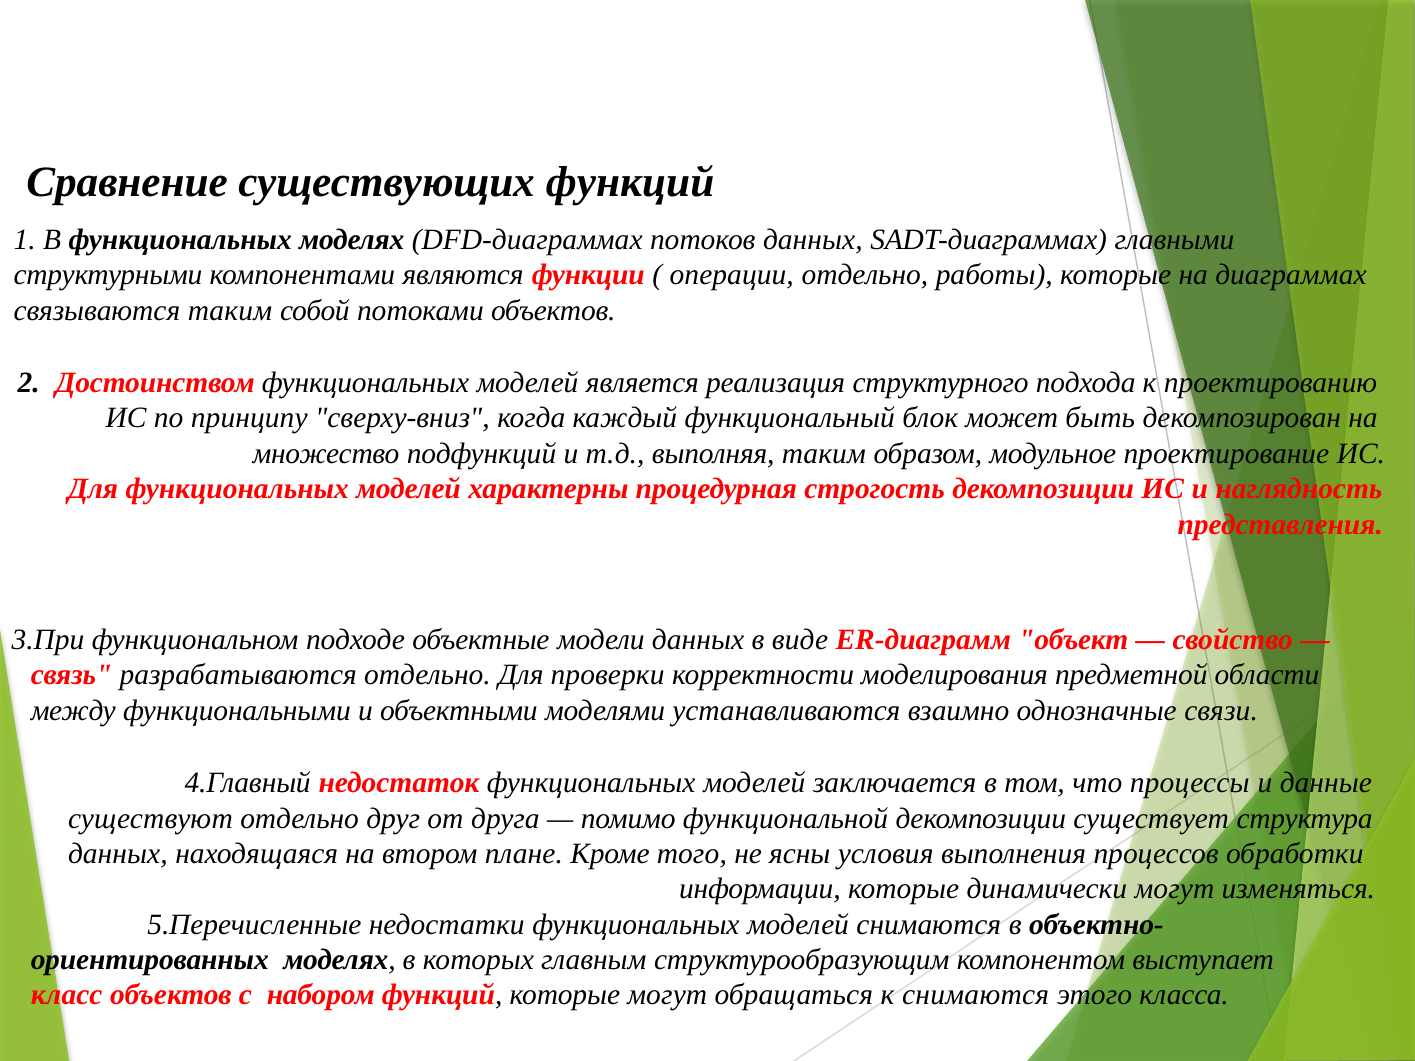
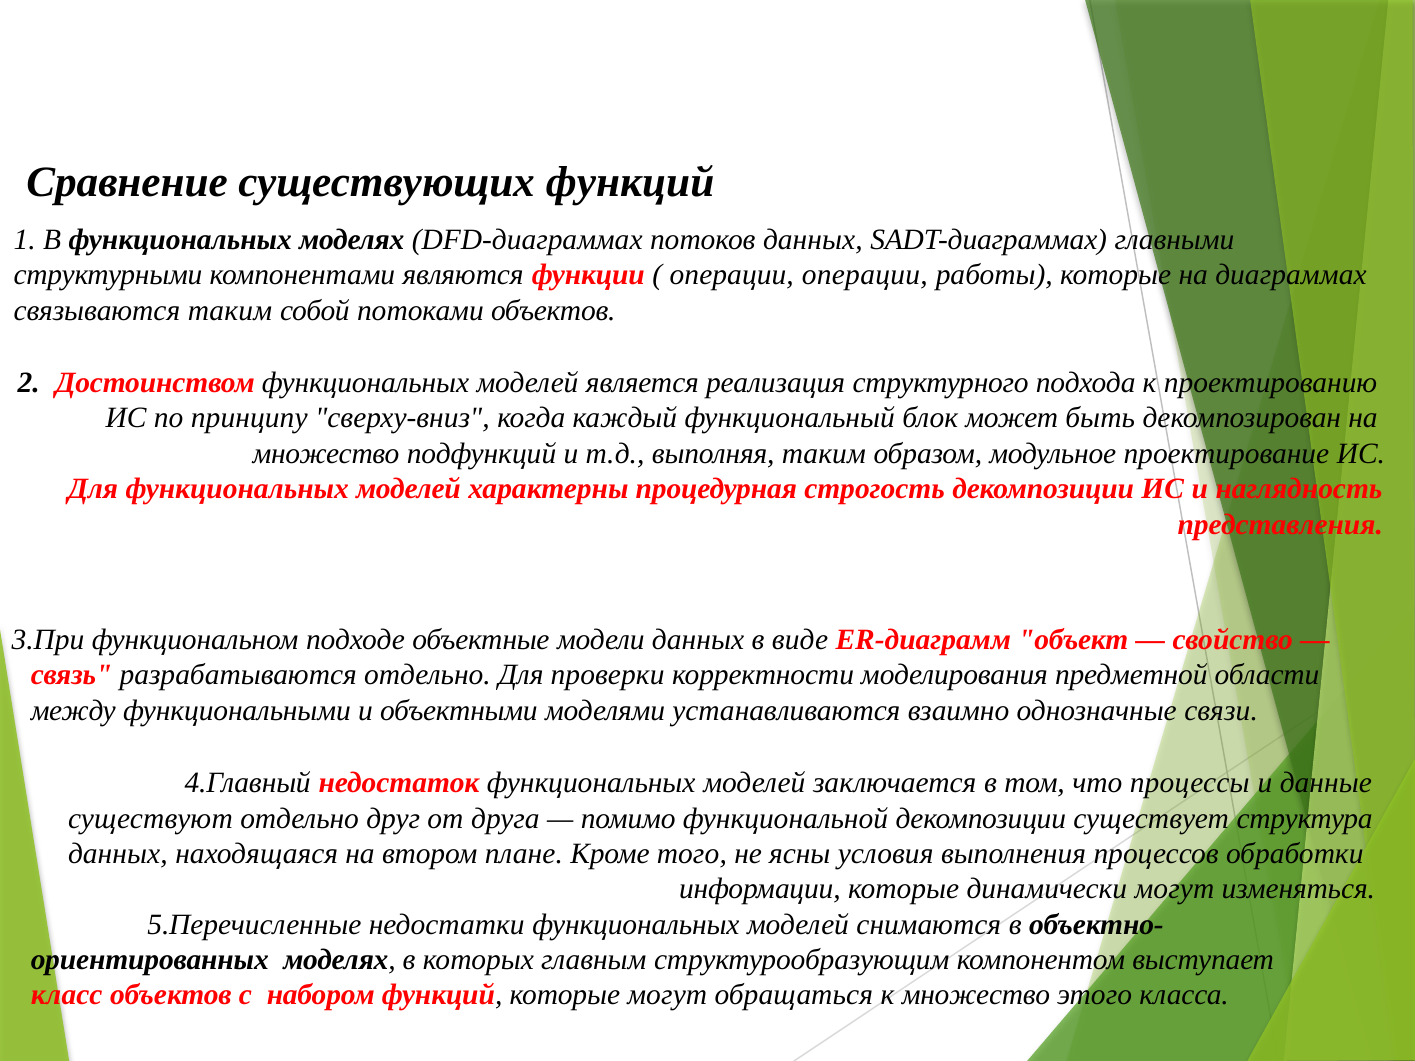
операции отдельно: отдельно -> операции (865, 275)
к снимаются: снимаются -> множество (976, 995)
